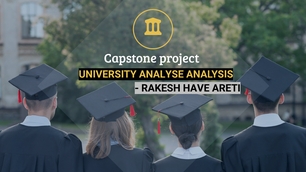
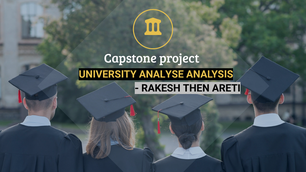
HAVE: HAVE -> THEN (196, 88)
